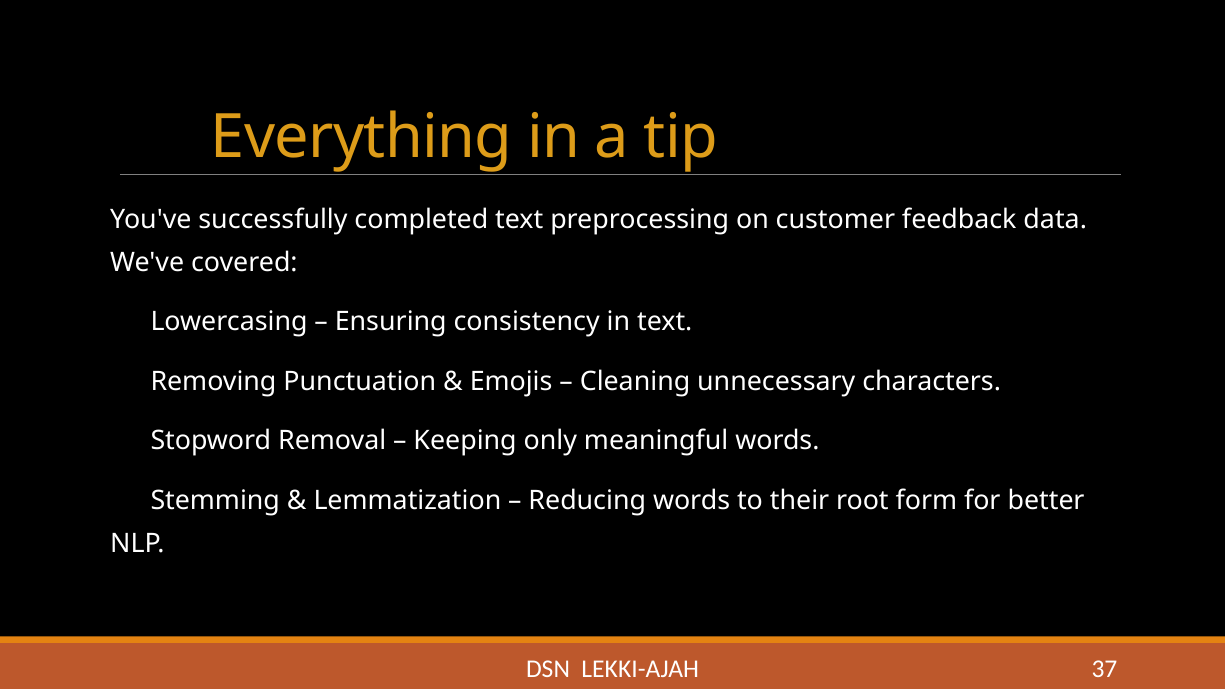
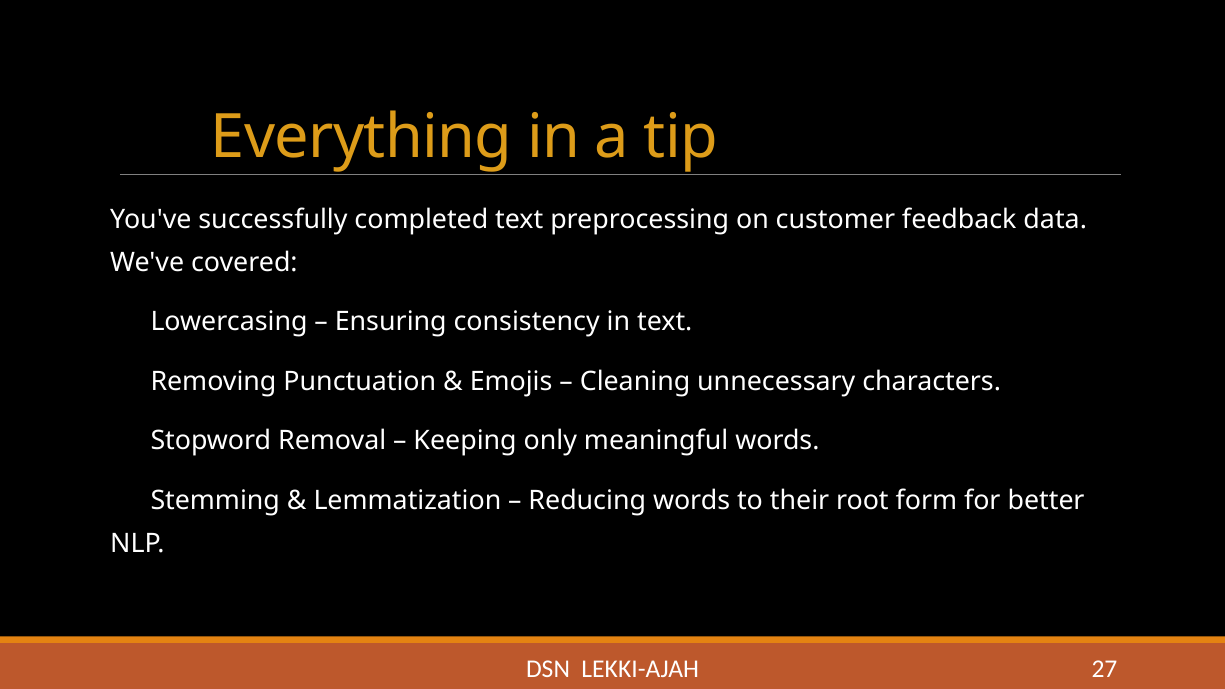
37: 37 -> 27 (1104, 669)
